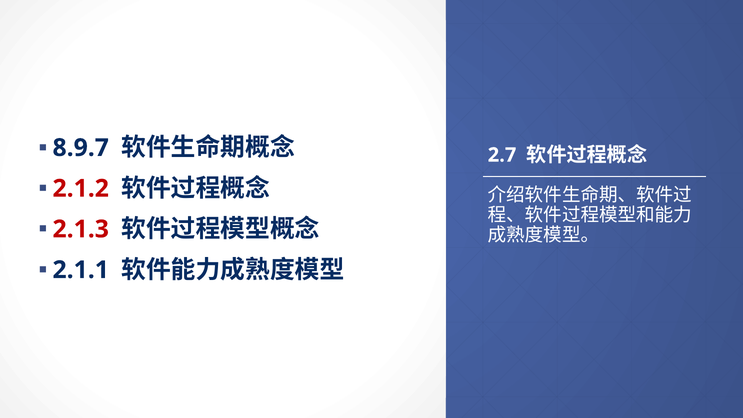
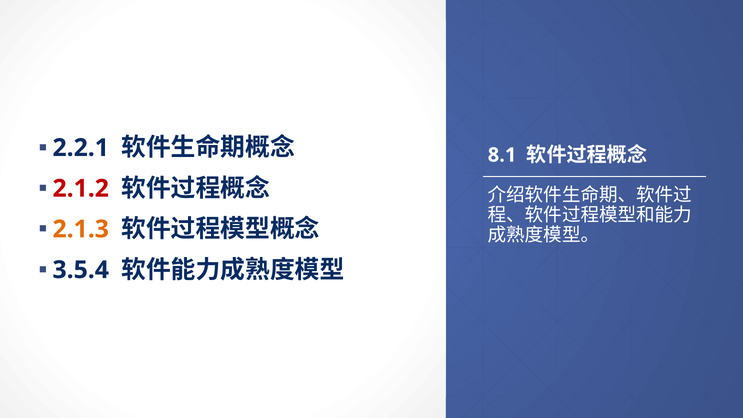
8.9.7: 8.9.7 -> 2.2.1 (81, 148)
2.7: 2.7 -> 8.1 (502, 155)
2.1.3 colour: red -> orange (81, 229)
2.1.1: 2.1.1 -> 3.5.4 (81, 270)
